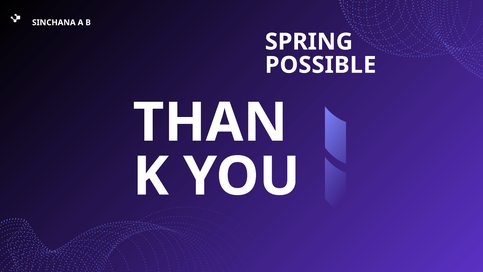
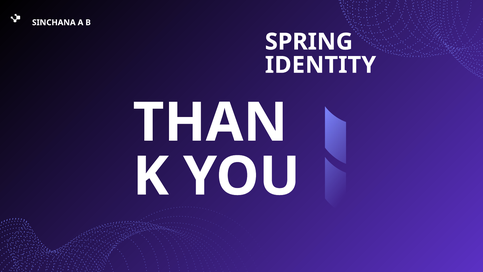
POSSIBLE: POSSIBLE -> IDENTITY (321, 65)
